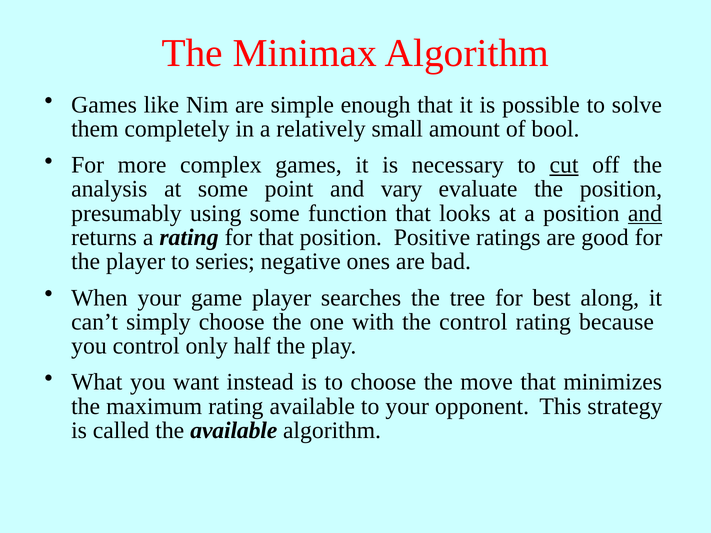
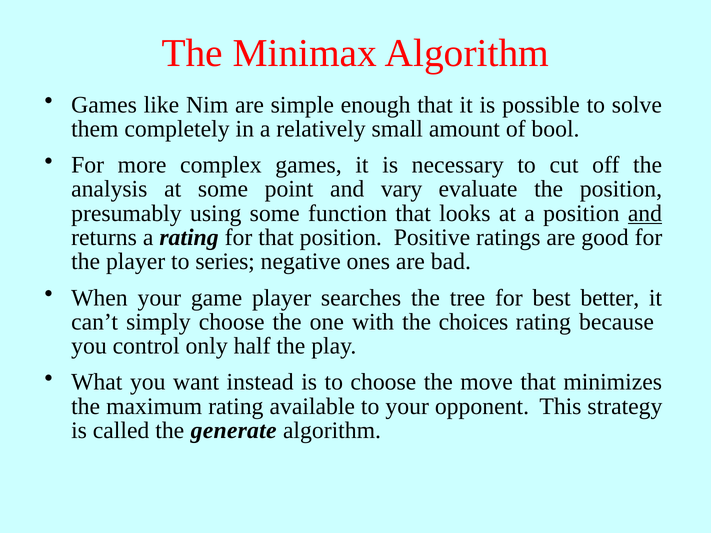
cut underline: present -> none (564, 165)
along: along -> better (610, 298)
the control: control -> choices (474, 322)
the available: available -> generate (234, 431)
